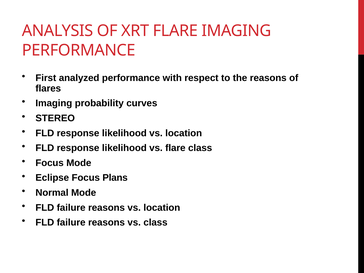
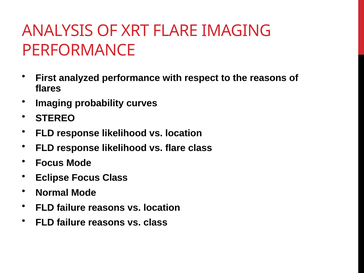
Focus Plans: Plans -> Class (115, 178)
